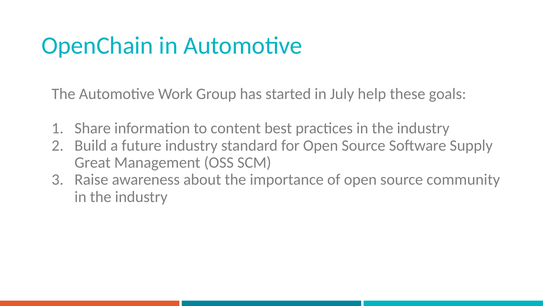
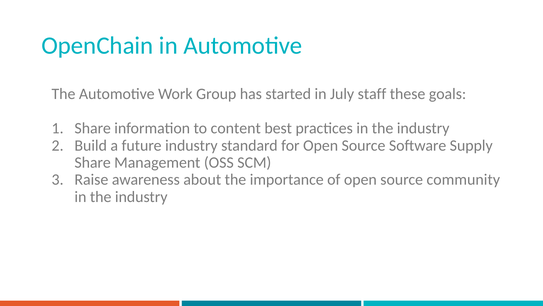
help: help -> staff (372, 94)
Great: Great -> Share (93, 162)
